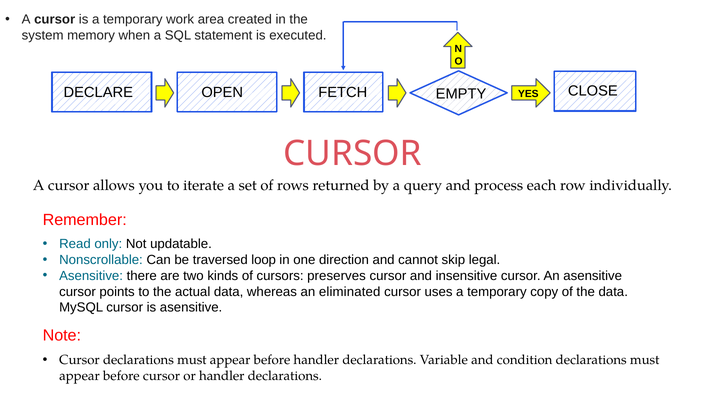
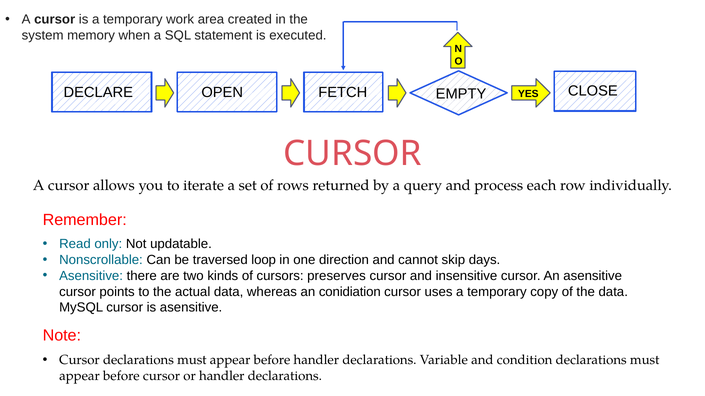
legal: legal -> days (485, 260)
eliminated: eliminated -> conidiation (350, 292)
